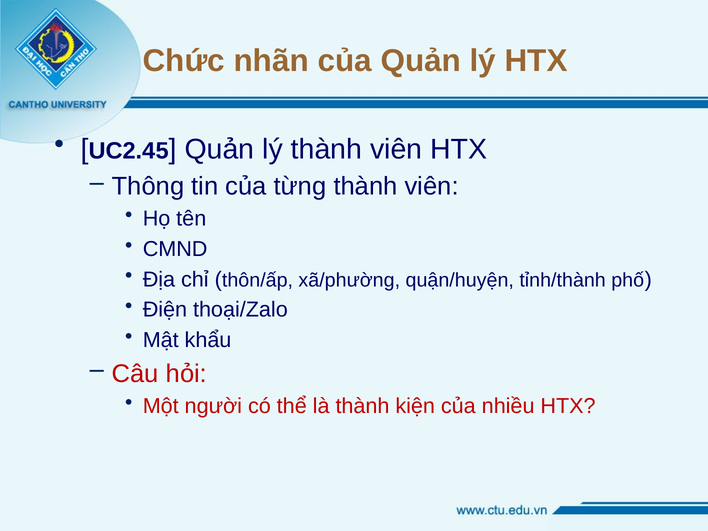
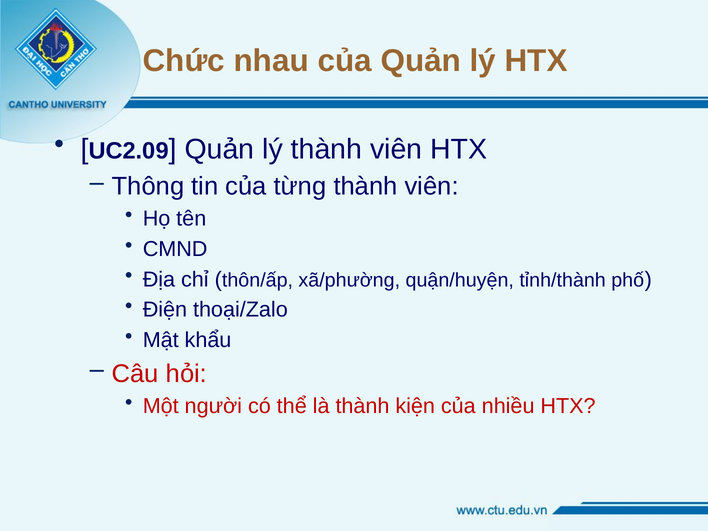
nhãn: nhãn -> nhau (271, 61)
UC2.45: UC2.45 -> UC2.09 (129, 151)
